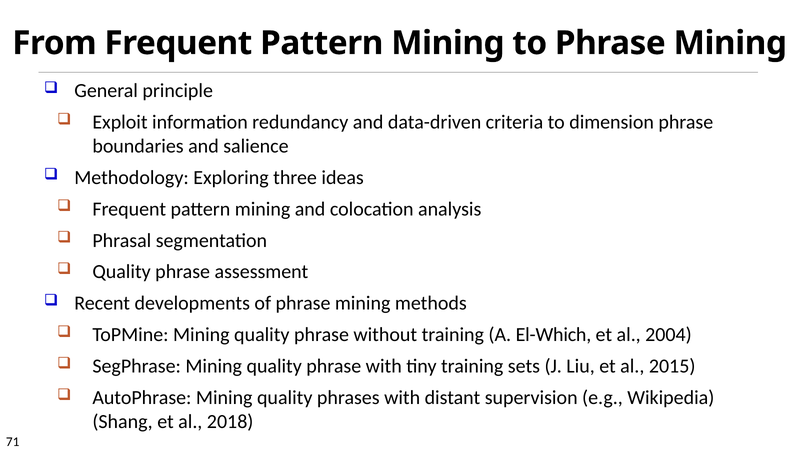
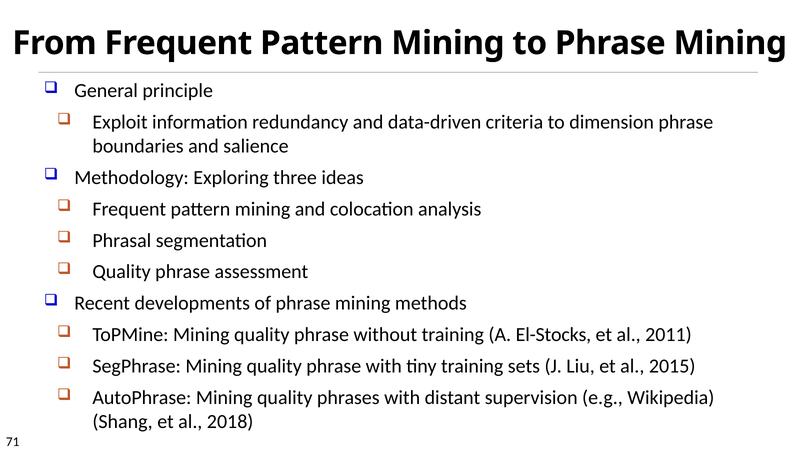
El-Which: El-Which -> El-Stocks (553, 335)
2004: 2004 -> 2011 (669, 335)
